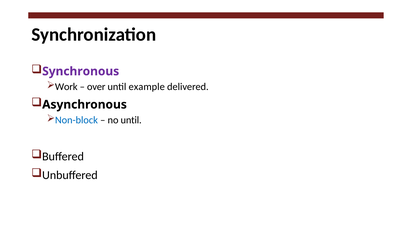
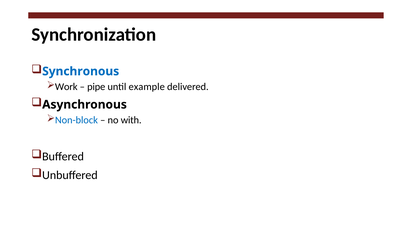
Synchronous colour: purple -> blue (81, 71)
over: over -> pipe (96, 87)
no until: until -> with (131, 120)
